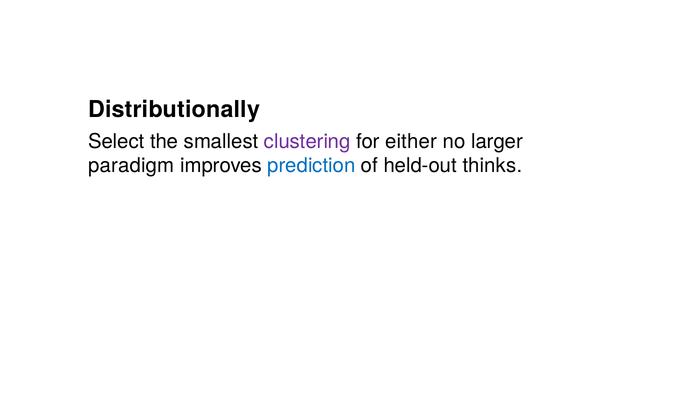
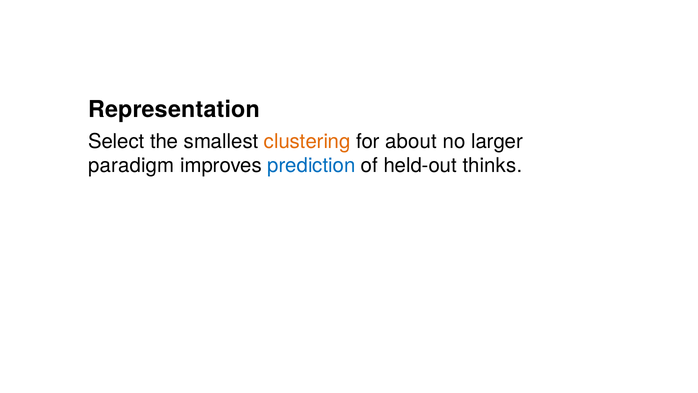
Distributionally: Distributionally -> Representation (174, 110)
clustering colour: purple -> orange (307, 141)
either: either -> about (411, 141)
